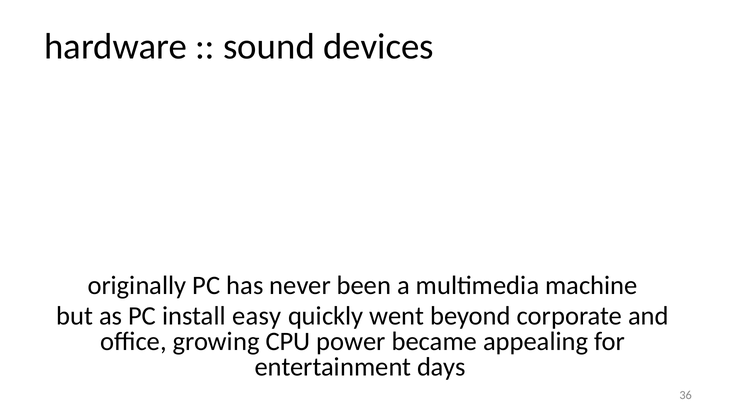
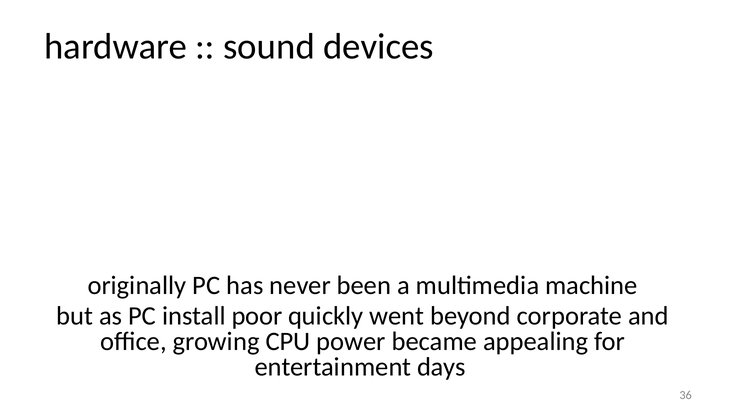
easy: easy -> poor (257, 316)
